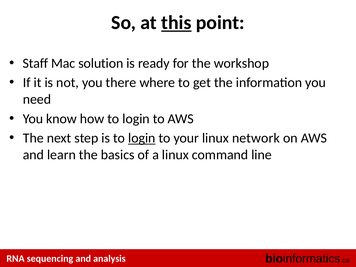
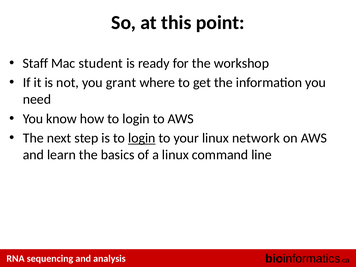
this underline: present -> none (176, 23)
solution: solution -> student (101, 63)
there: there -> grant (121, 83)
